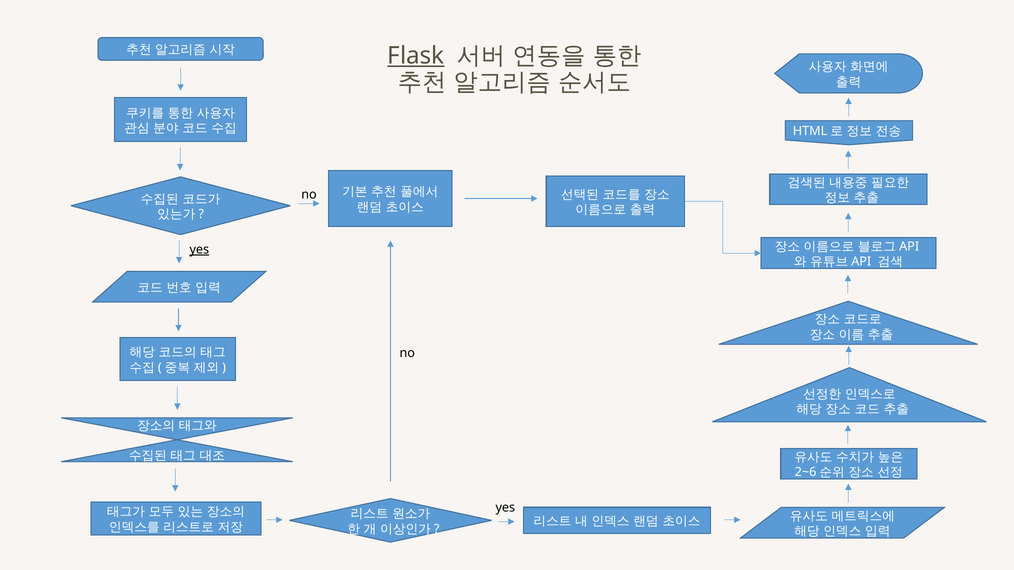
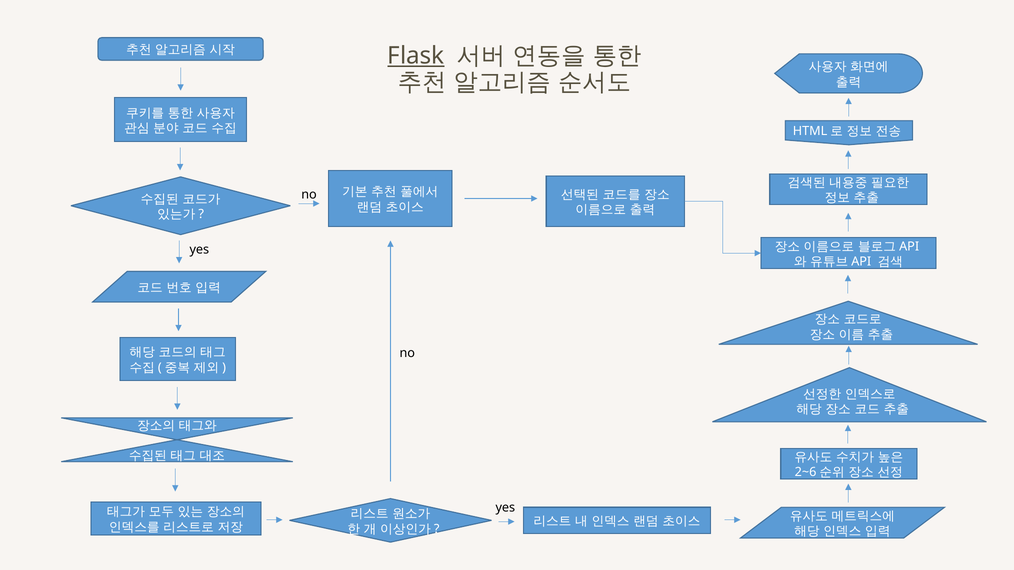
yes underline: present -> none (199, 250)
